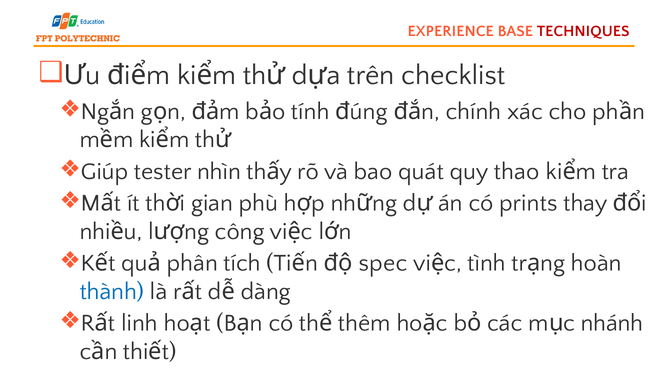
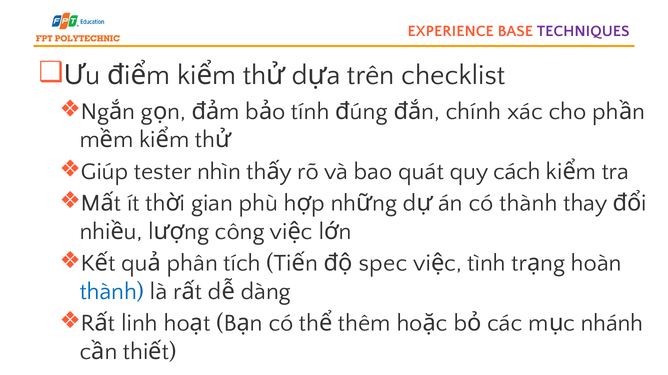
TECHNIQUES colour: red -> purple (583, 31)
thao: thao -> cách (517, 172)
có prints: prints -> thành (528, 203)
